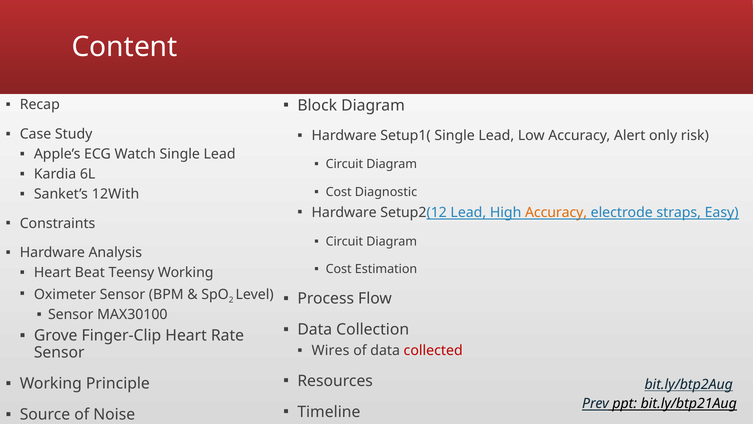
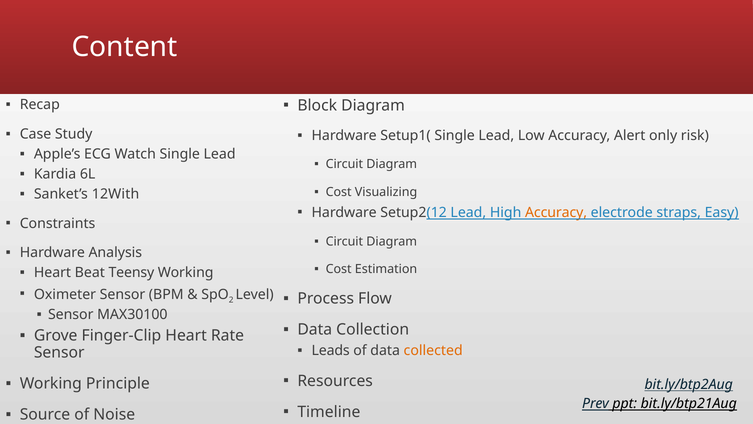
Diagnostic: Diagnostic -> Visualizing (386, 192)
Wires: Wires -> Leads (331, 350)
collected colour: red -> orange (433, 350)
